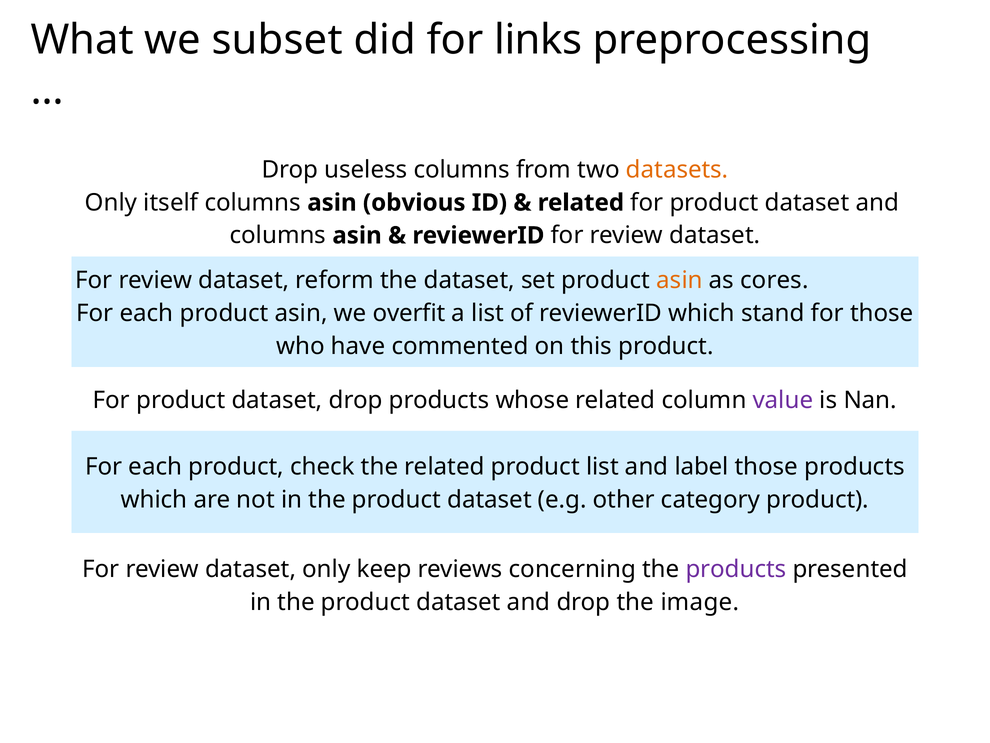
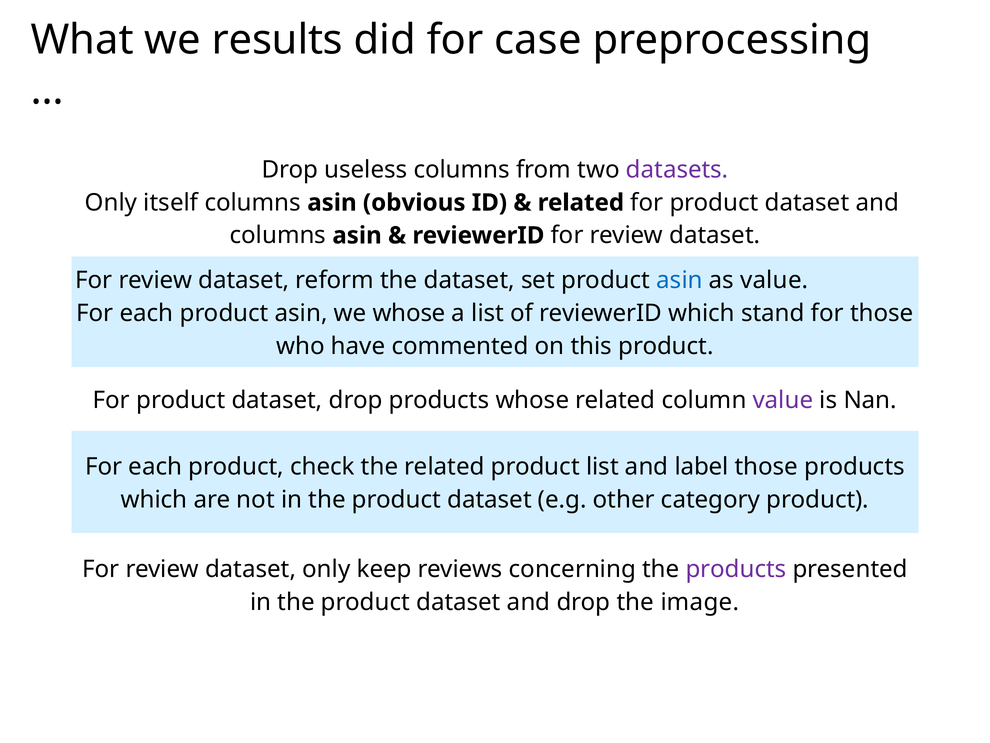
subset: subset -> results (277, 40)
links: links -> case (538, 40)
datasets colour: orange -> purple (677, 170)
asin colour: orange -> blue (680, 280)
as cores: cores -> value (774, 280)
we overfit: overfit -> whose (409, 313)
